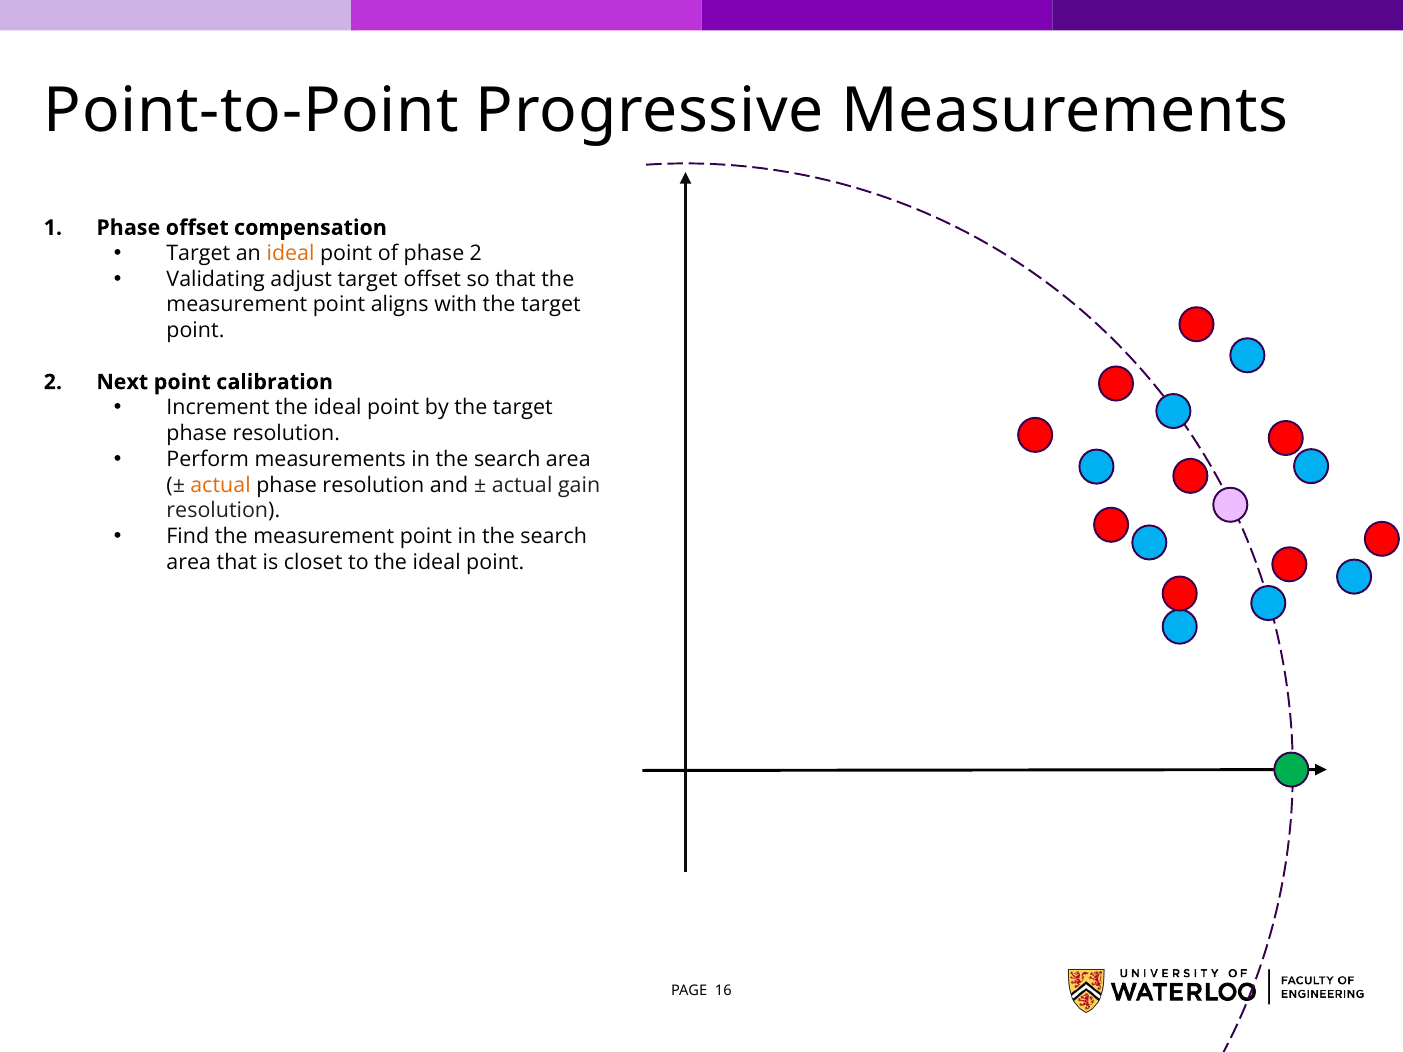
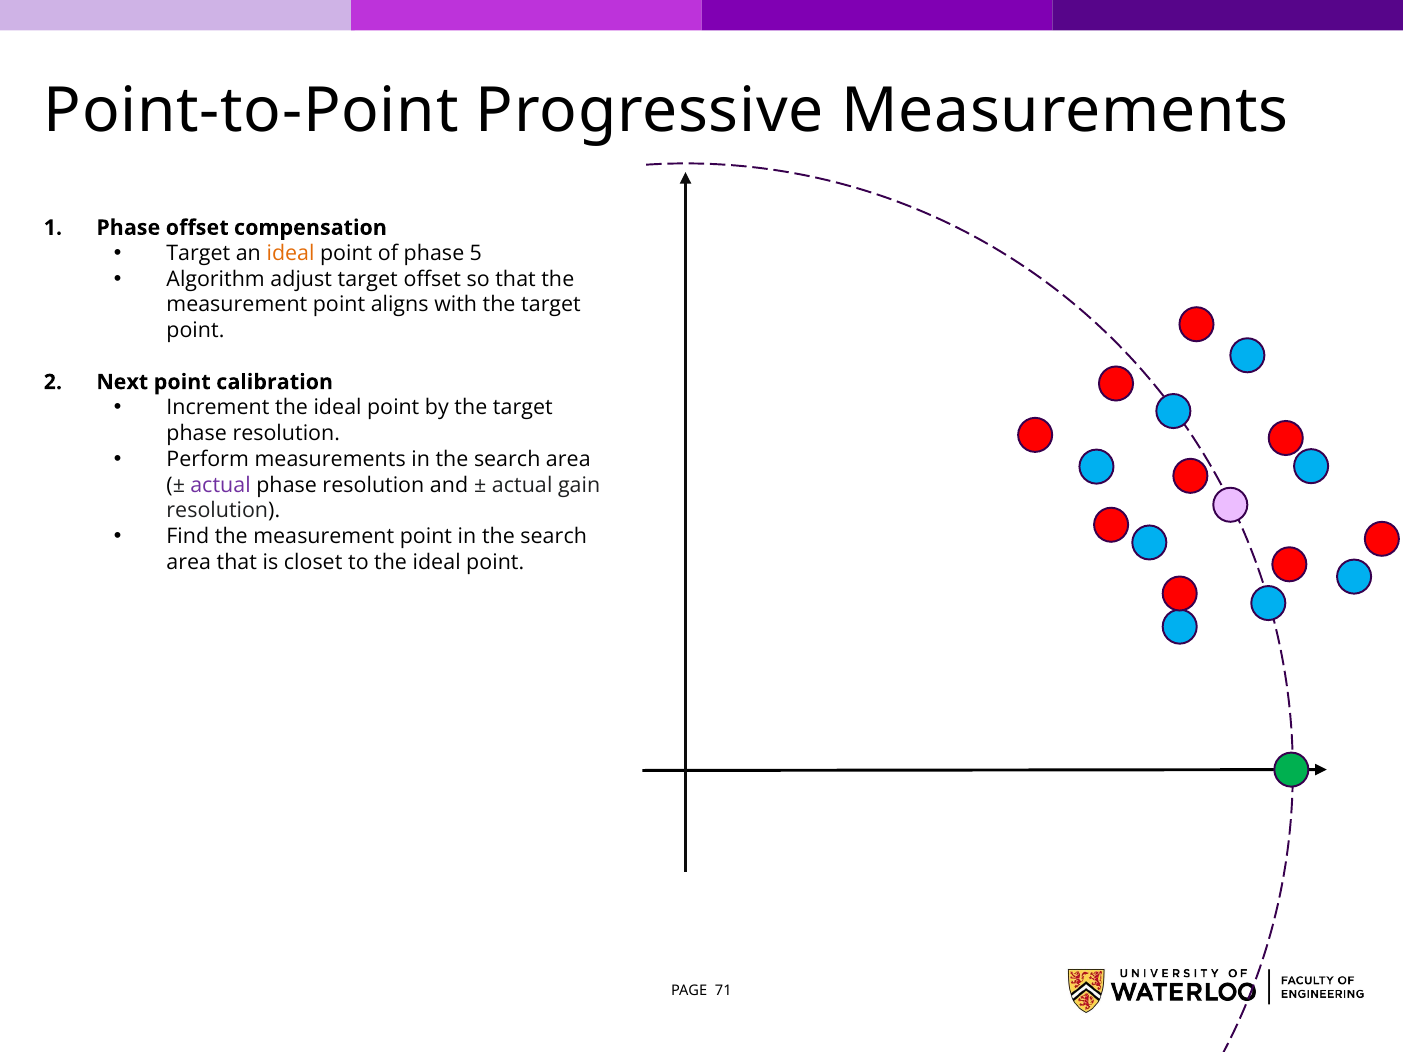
phase 2: 2 -> 5 (476, 253)
Validating: Validating -> Algorithm (216, 279)
actual colour: orange -> purple (221, 485)
16: 16 -> 71 (723, 991)
